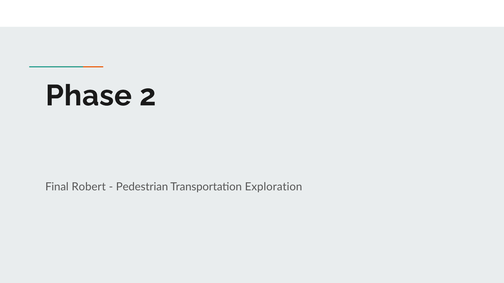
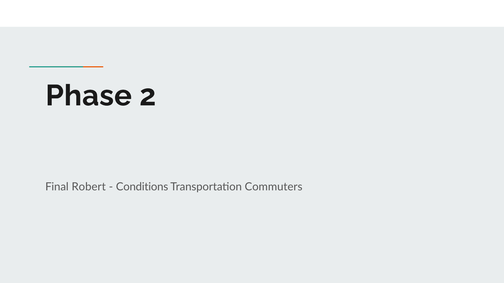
Pedestrian: Pedestrian -> Conditions (142, 187)
Exploration: Exploration -> Commuters (274, 187)
